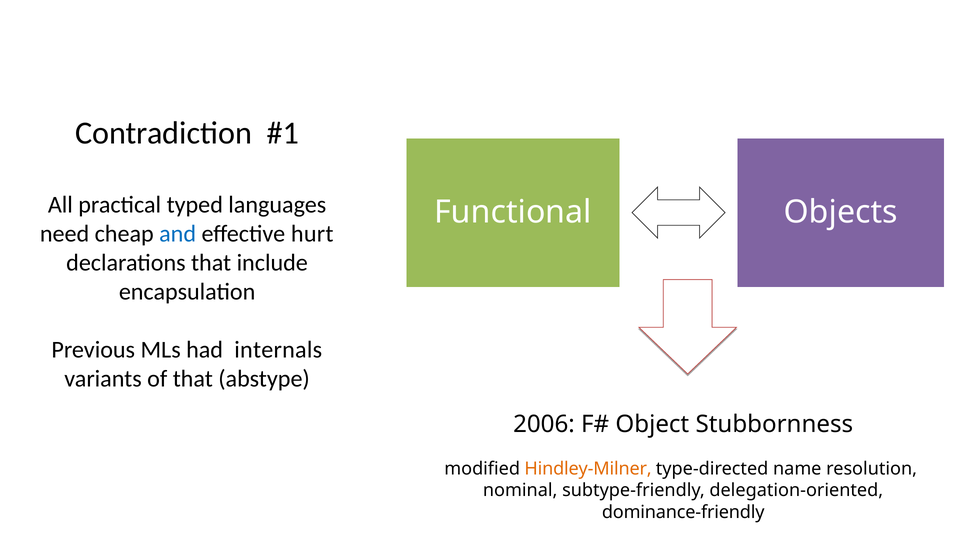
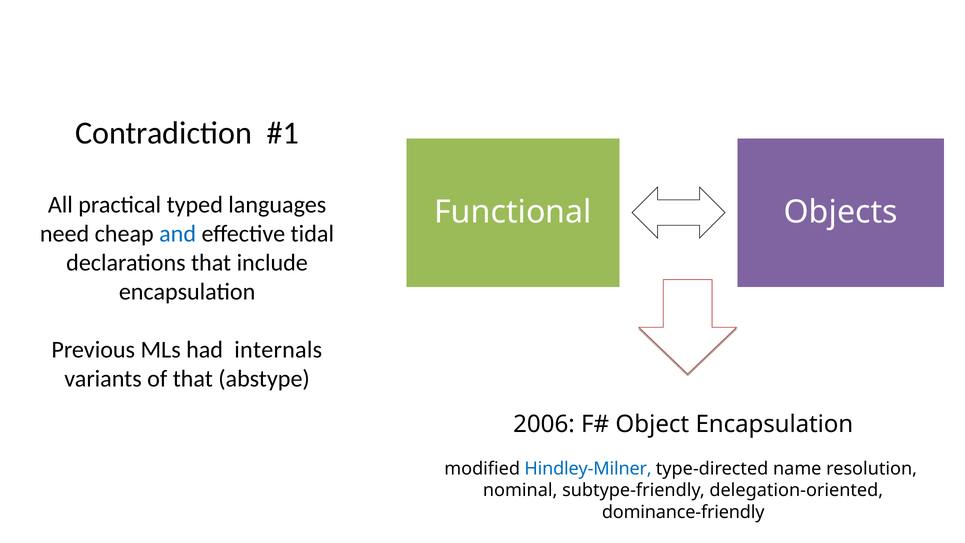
hurt: hurt -> tidal (312, 234)
Object Stubbornness: Stubbornness -> Encapsulation (774, 424)
Hindley-Milner colour: orange -> blue (588, 468)
